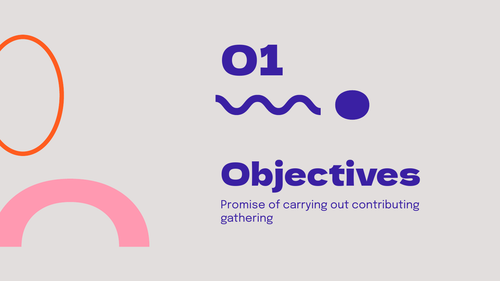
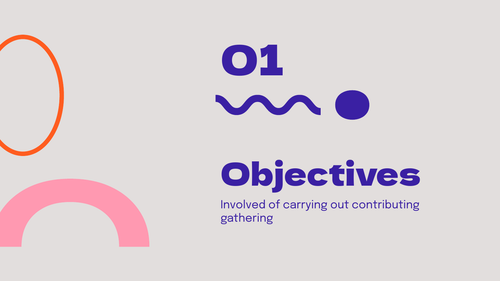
Promise: Promise -> Involved (243, 205)
